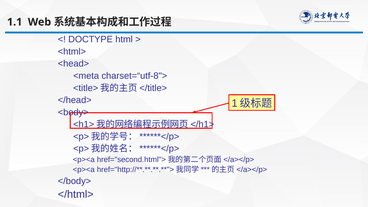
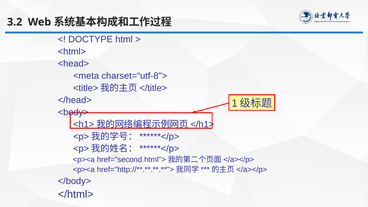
1.1: 1.1 -> 3.2 (15, 22)
